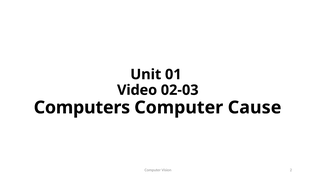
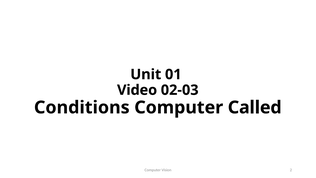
Computers: Computers -> Conditions (82, 107)
Cause: Cause -> Called (255, 107)
